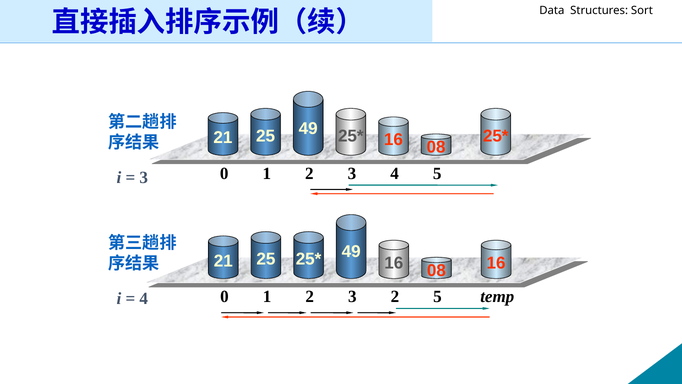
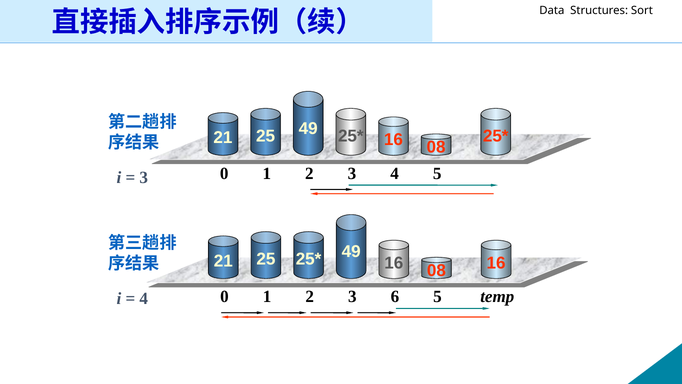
3 2: 2 -> 6 (395, 296)
